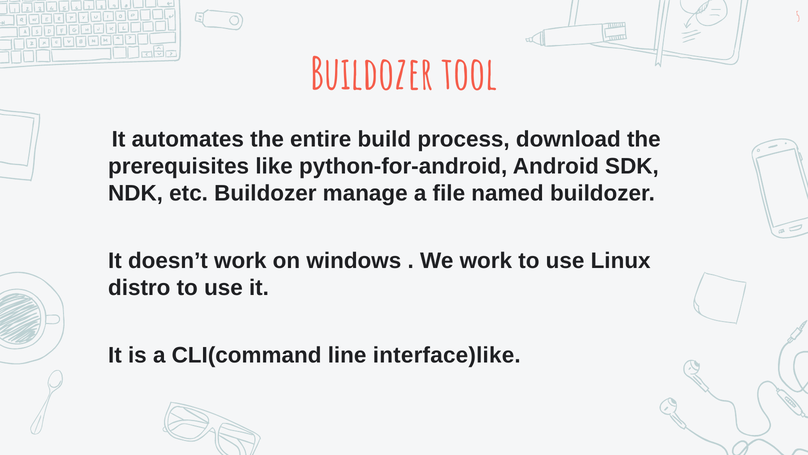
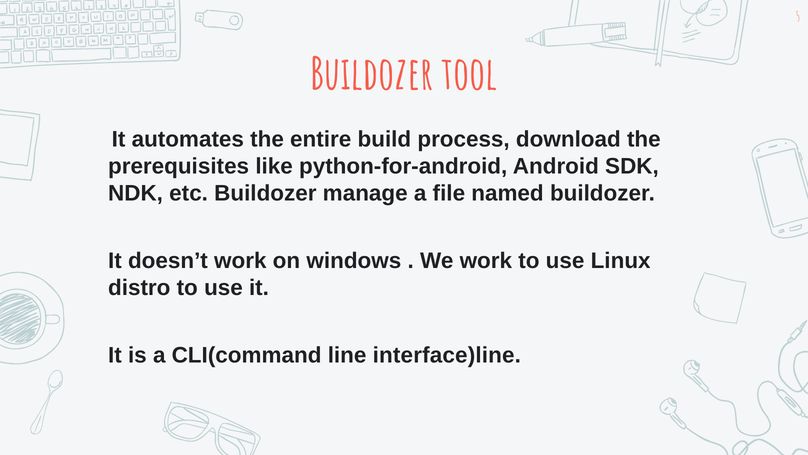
interface)like: interface)like -> interface)line (447, 355)
